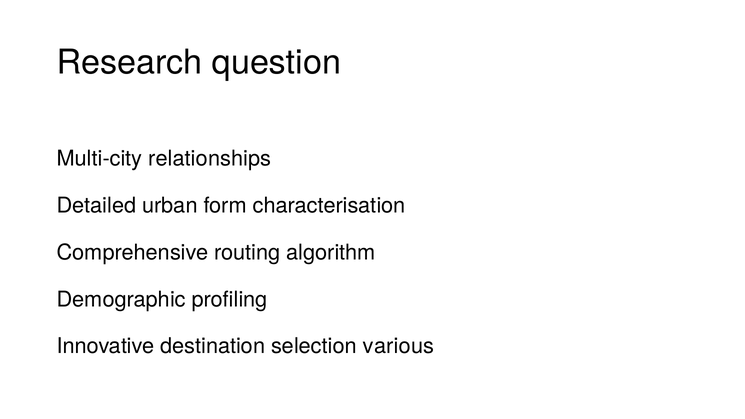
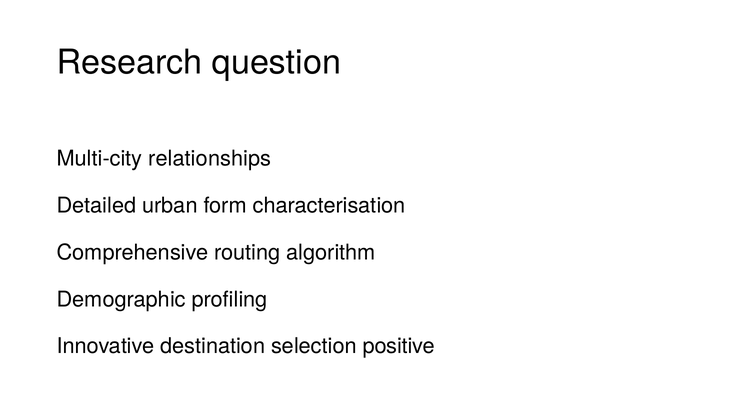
various: various -> positive (399, 346)
